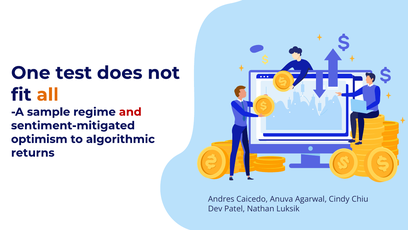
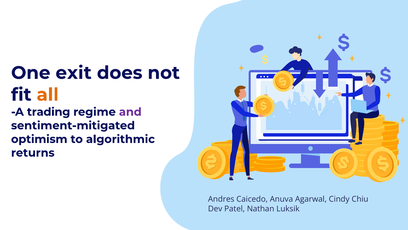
test: test -> exit (74, 73)
sample: sample -> trading (49, 112)
and colour: red -> purple (130, 112)
